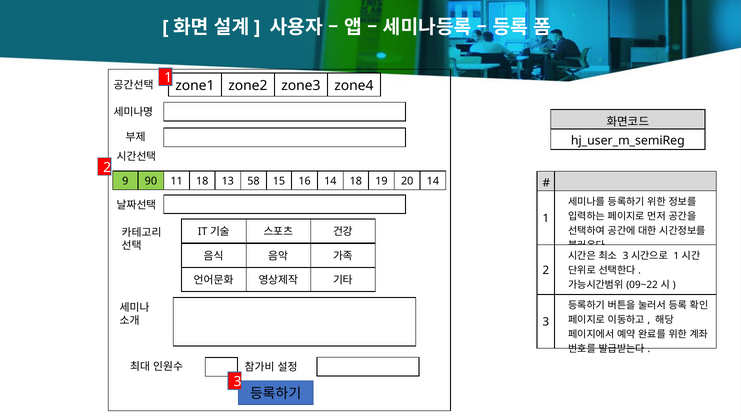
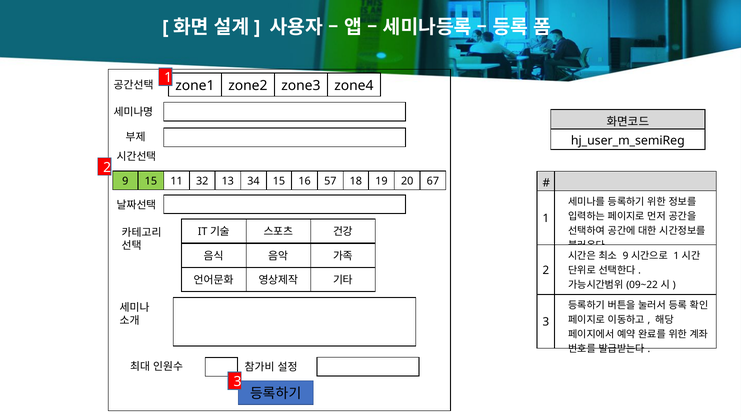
9 90: 90 -> 15 (151, 181)
11 18: 18 -> 32 (202, 181)
58: 58 -> 34 (254, 181)
16 14: 14 -> 57 (330, 181)
20 14: 14 -> 67 (433, 181)
3: 3 -> 9 (626, 256)
